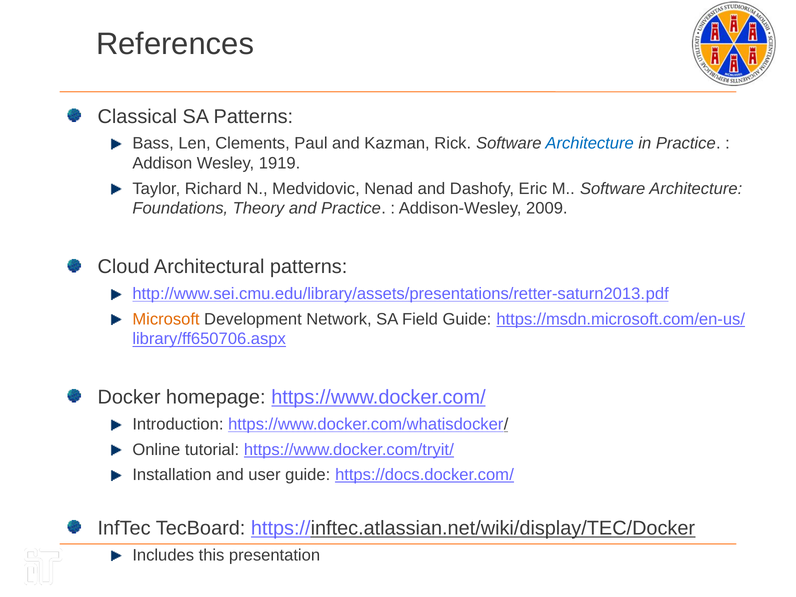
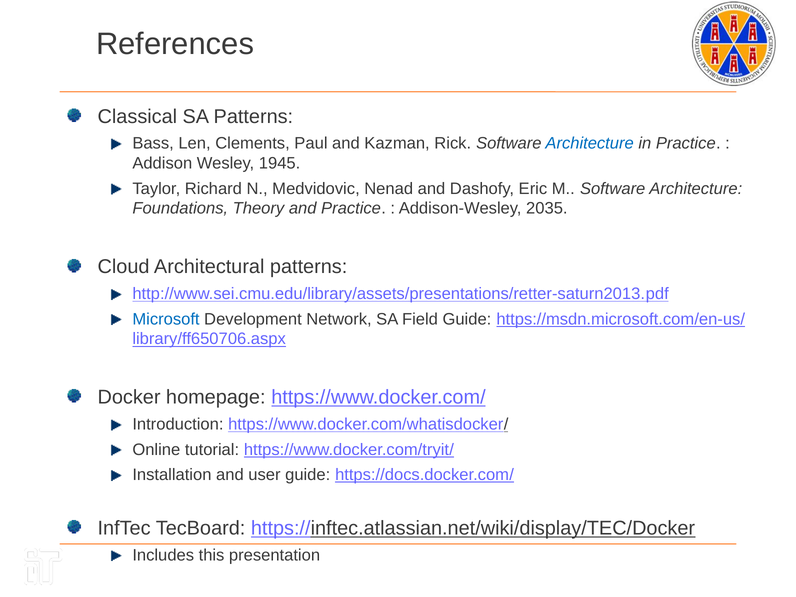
1919: 1919 -> 1945 (280, 163)
2009: 2009 -> 2035 (547, 209)
Microsoft colour: orange -> blue (166, 319)
